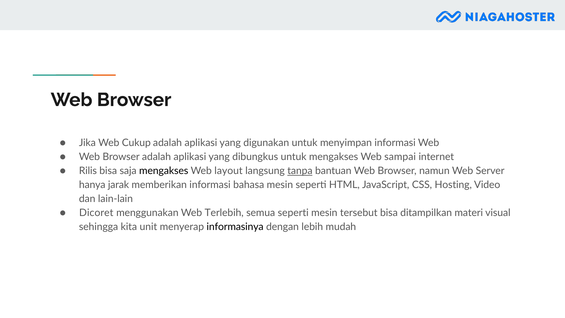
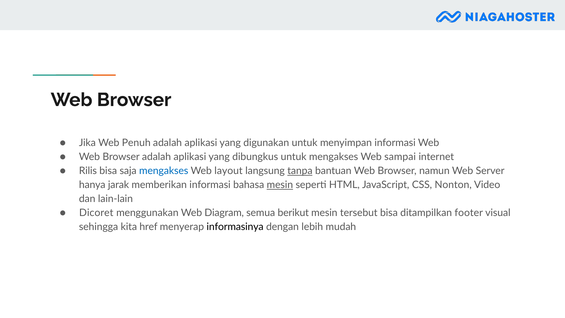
Cukup: Cukup -> Penuh (136, 143)
mengakses colour: black -> blue (164, 171)
mesin underline: none -> present (280, 185)
Hosting: Hosting -> Nonton (453, 185)
Terlebih: Terlebih -> Diagram (224, 213)
semua seperti: seperti -> berikut (293, 213)
materi: materi -> footer (469, 213)
unit: unit -> href (148, 227)
